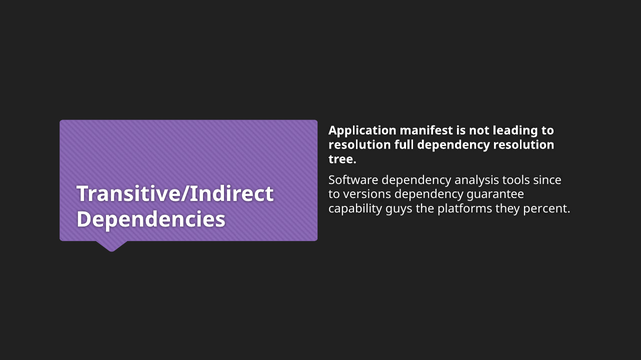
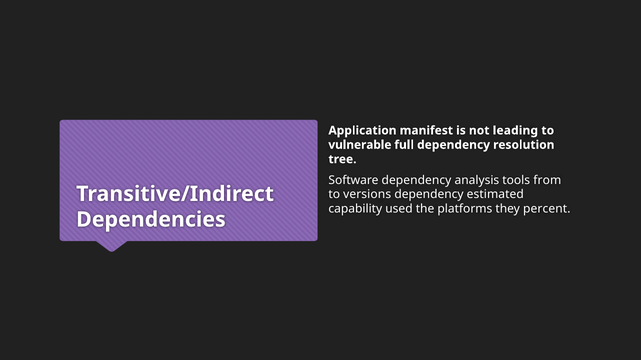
resolution: resolution -> vulnerable (360, 145)
since: since -> from (547, 180)
guarantee: guarantee -> estimated (495, 195)
guys: guys -> used (399, 209)
